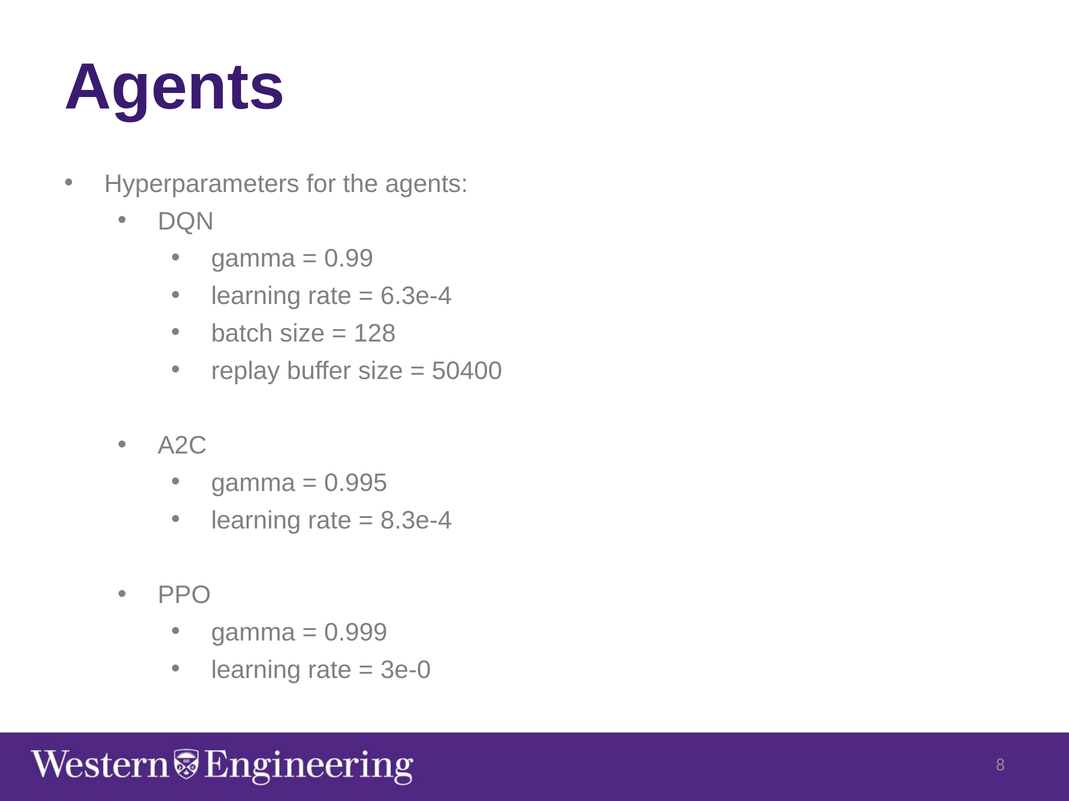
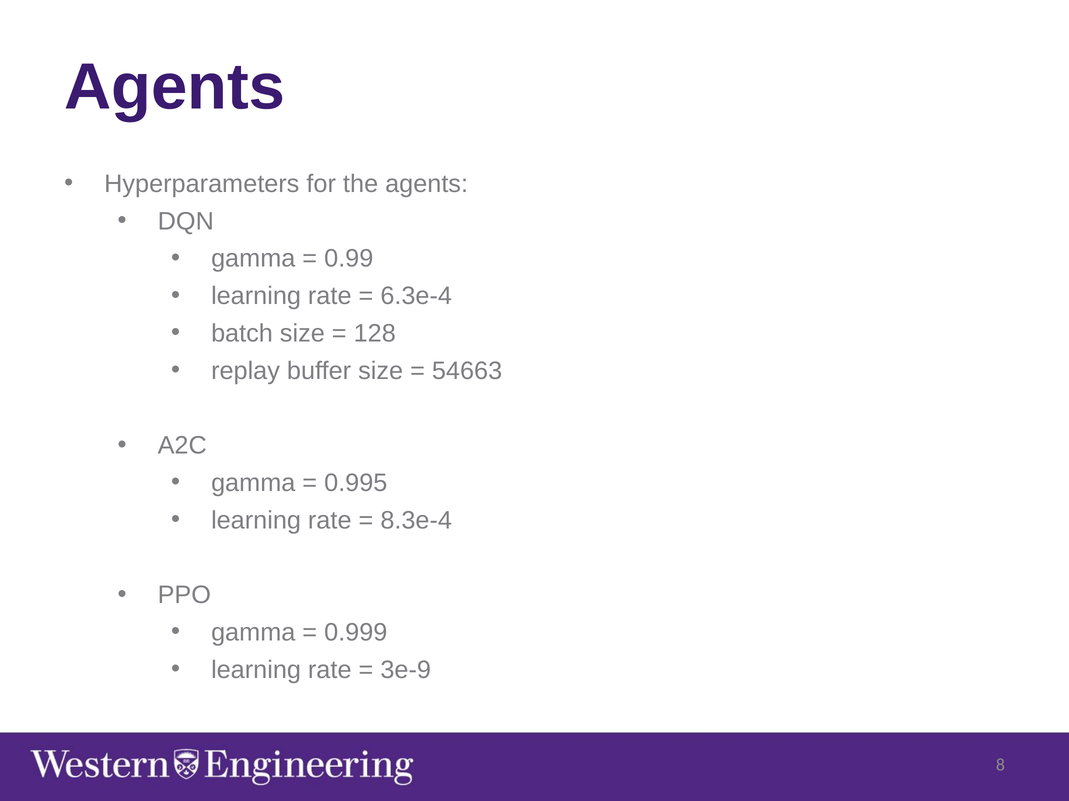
50400: 50400 -> 54663 (467, 371)
3e-0: 3e-0 -> 3e-9 (406, 670)
